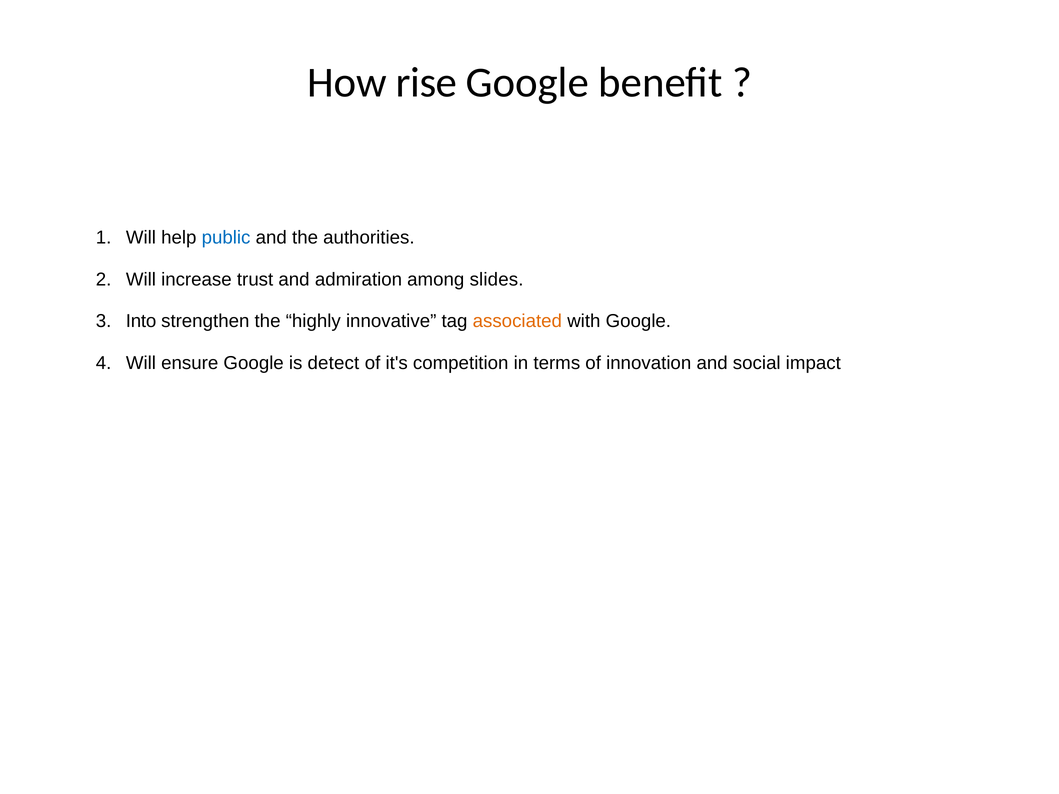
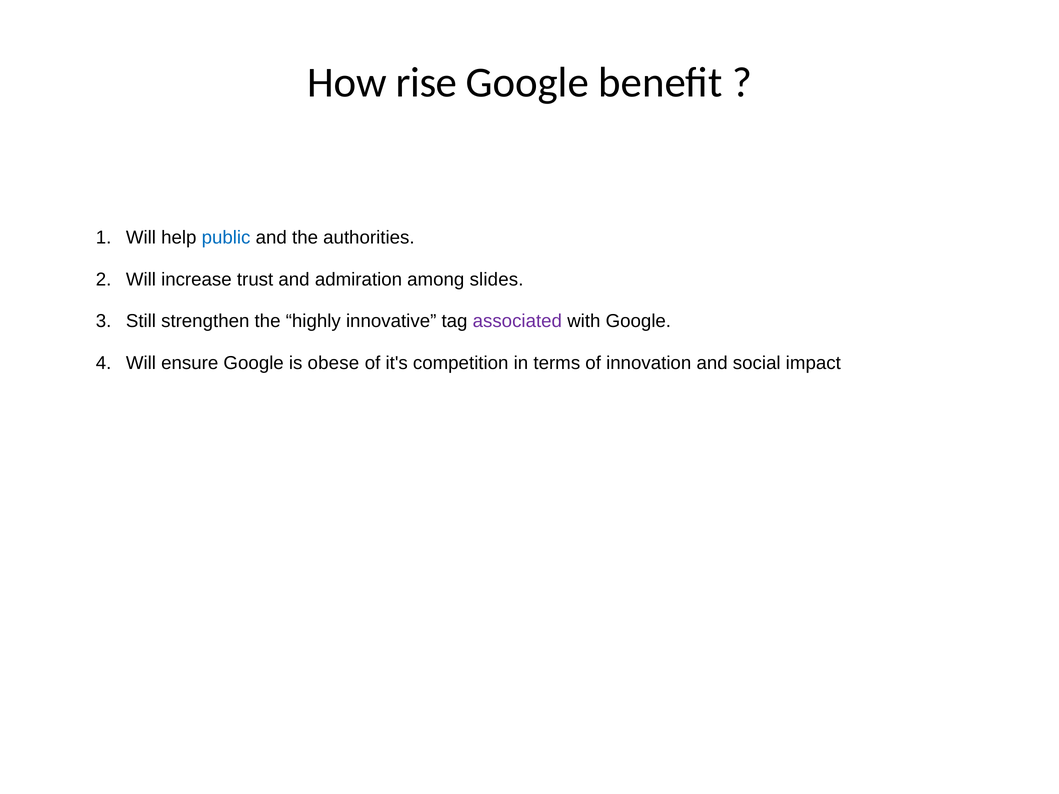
Into: Into -> Still (141, 321)
associated colour: orange -> purple (517, 321)
detect: detect -> obese (333, 363)
